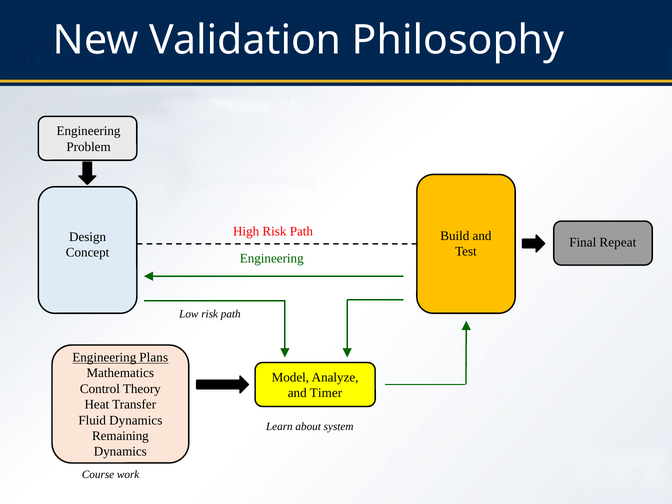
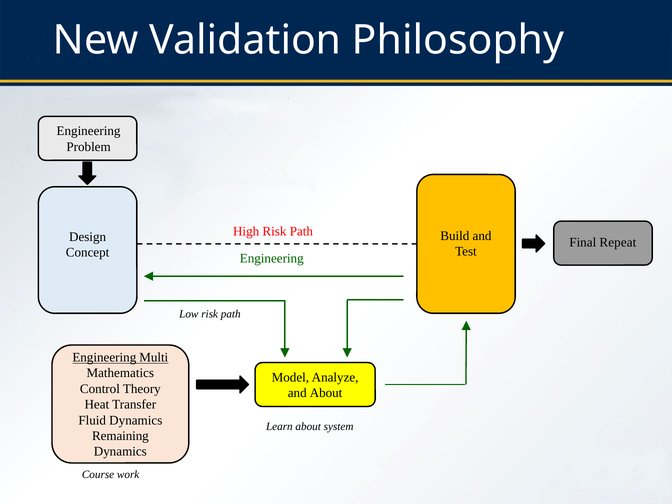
Plans: Plans -> Multi (154, 357)
and Timer: Timer -> About (326, 393)
